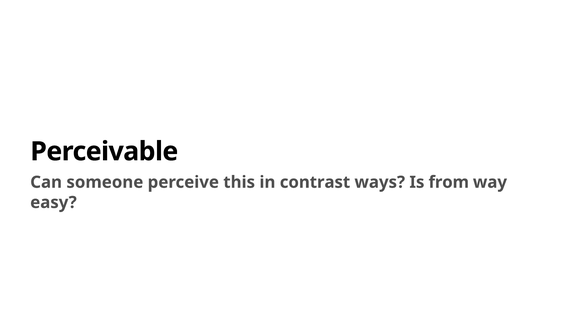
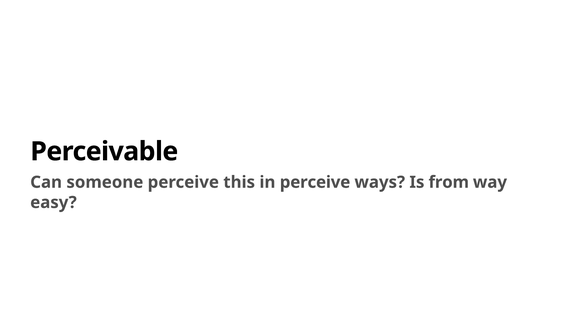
in contrast: contrast -> perceive (315, 182)
